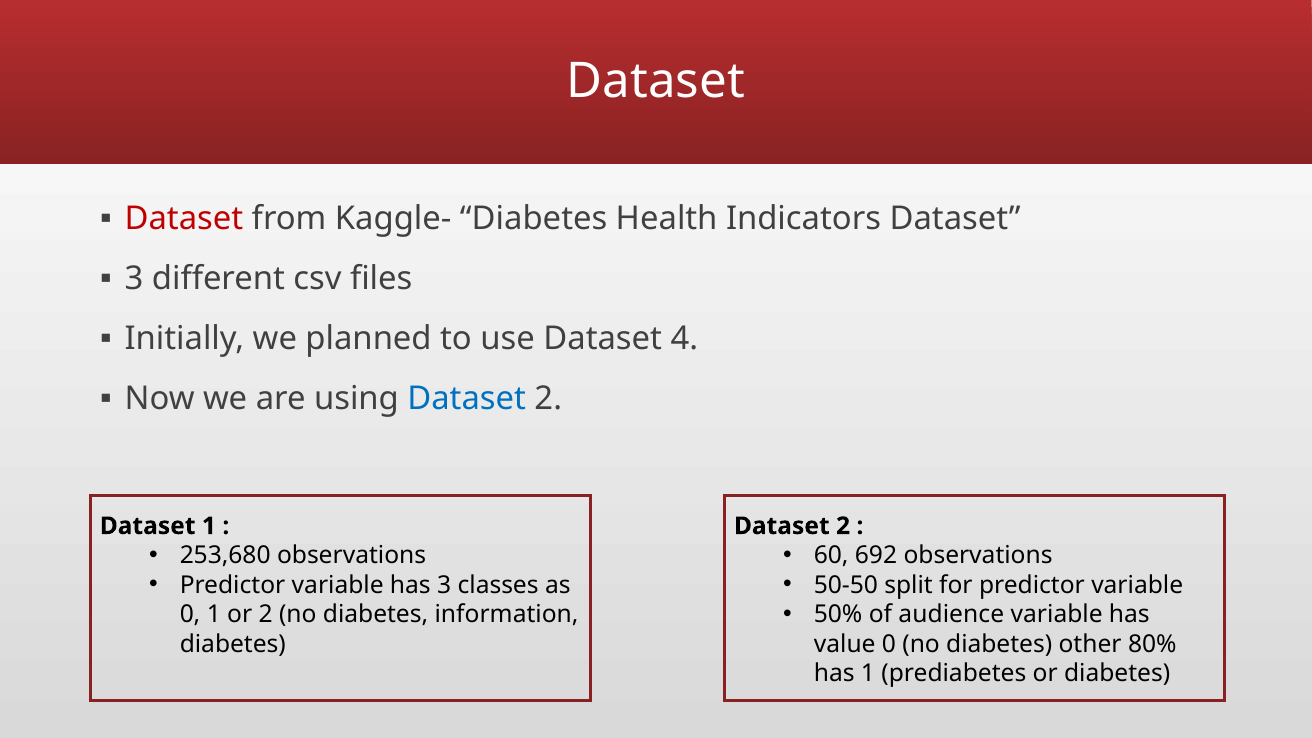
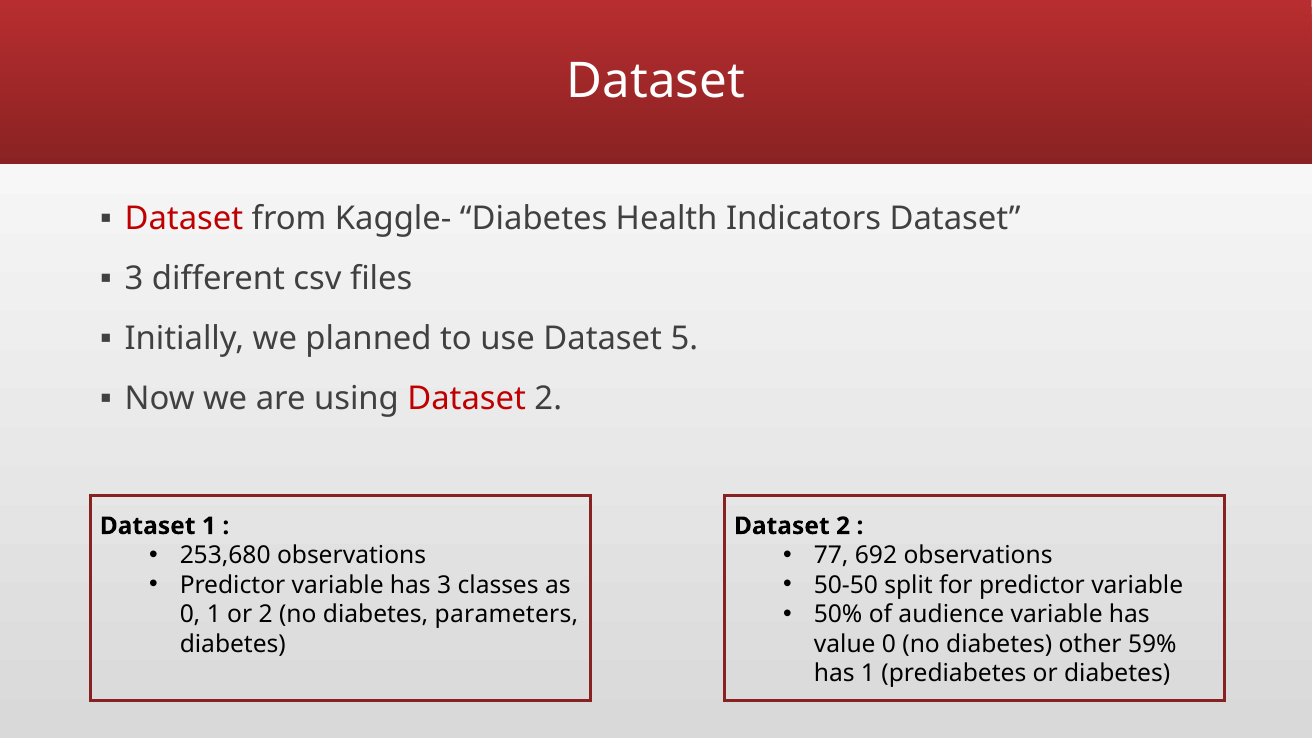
4: 4 -> 5 (684, 339)
Dataset colour: blue -> red (467, 399)
60: 60 -> 77 (831, 555)
information: information -> parameters (506, 615)
80%: 80% -> 59% (1152, 644)
